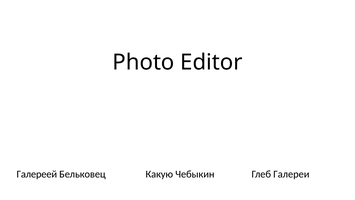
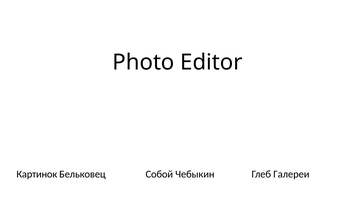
Галереей: Галереей -> Картинок (37, 174)
Какую: Какую -> Собой (159, 174)
